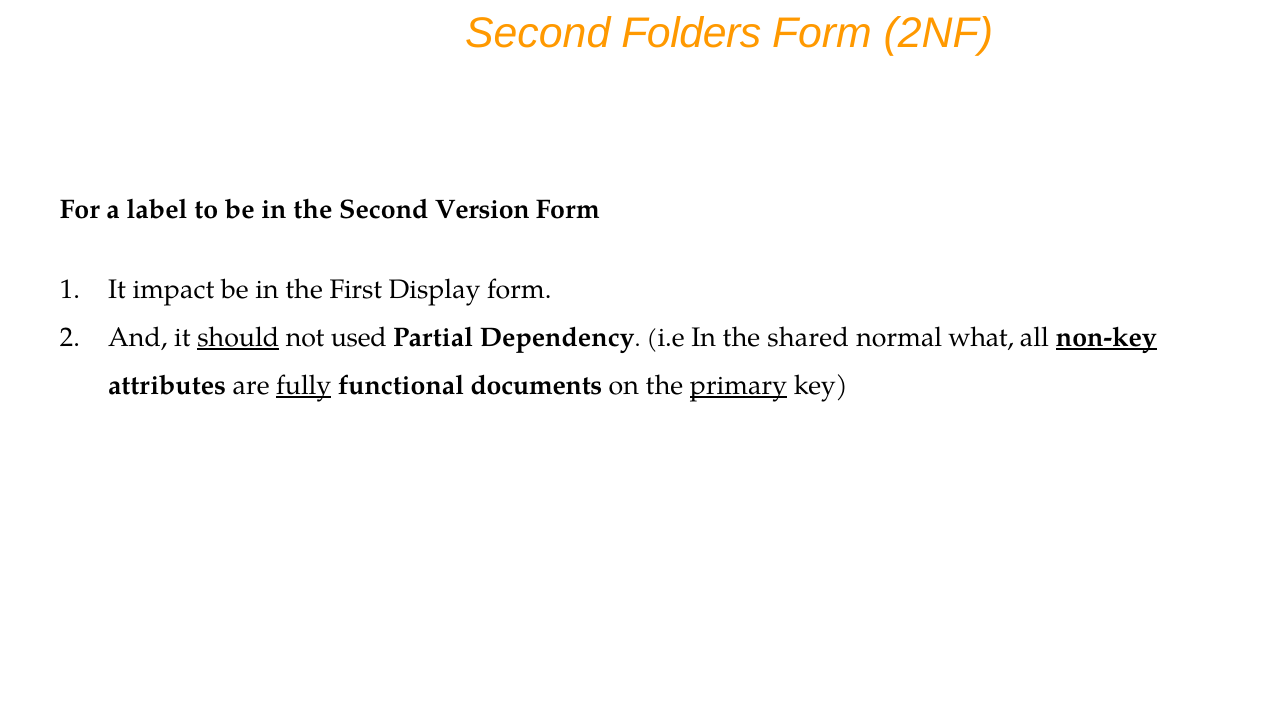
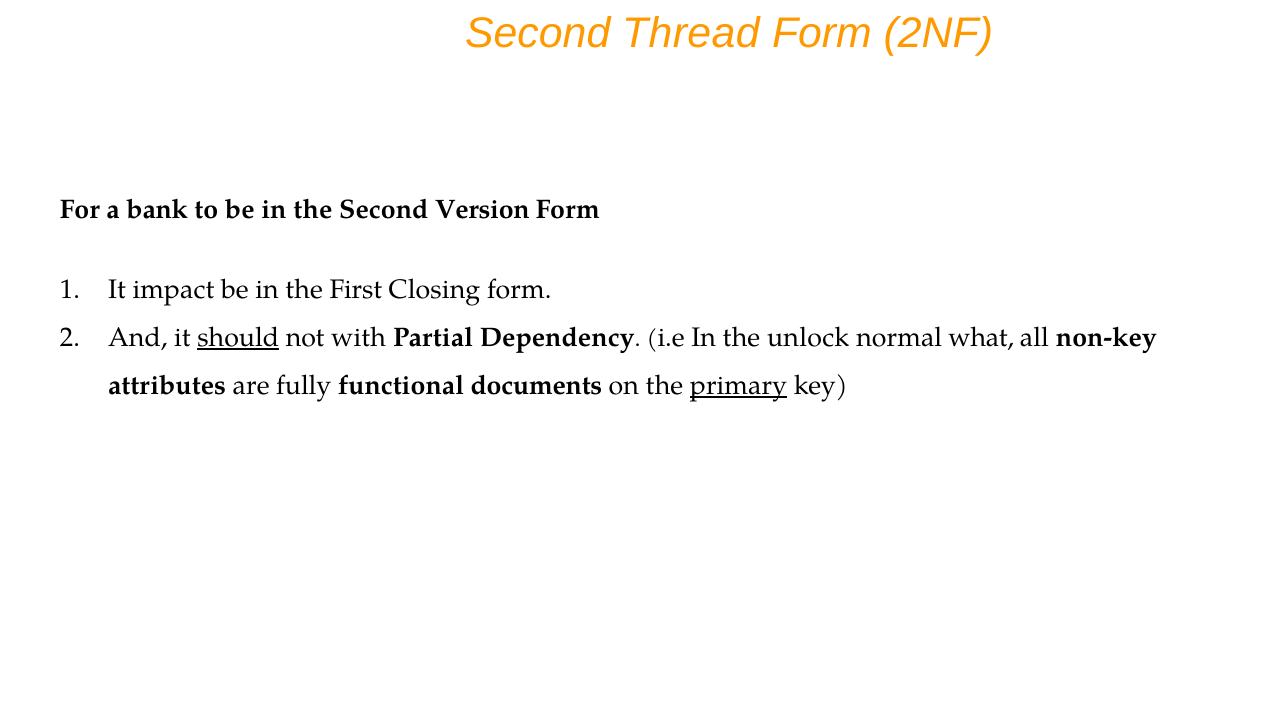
Folders: Folders -> Thread (691, 33)
label: label -> bank (157, 209)
Display: Display -> Closing (435, 290)
used: used -> with (359, 338)
shared: shared -> unlock (808, 338)
non-key underline: present -> none (1106, 338)
fully underline: present -> none (304, 386)
